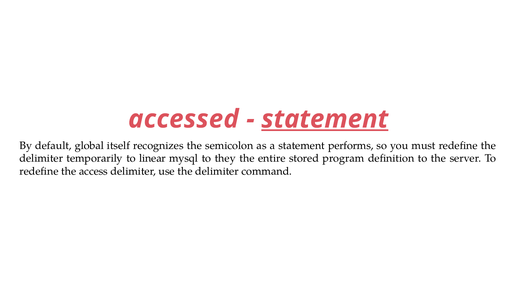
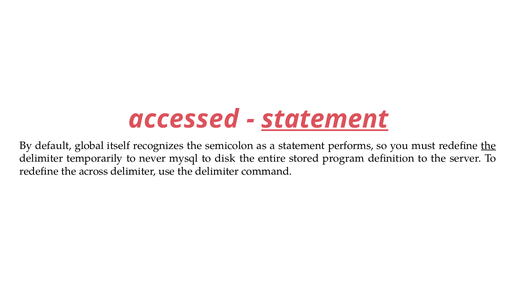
the underline: none -> present (488, 146)
linear: linear -> never (152, 159)
they: they -> disk (225, 159)
access: access -> across (93, 171)
